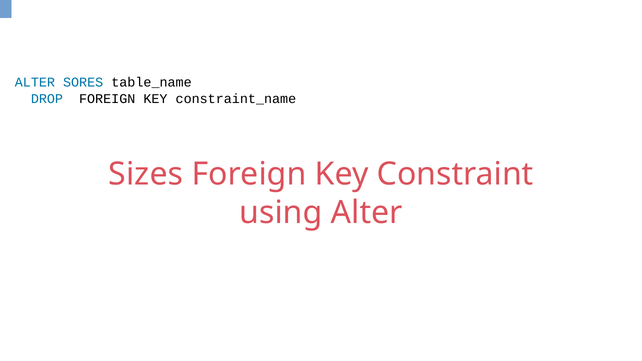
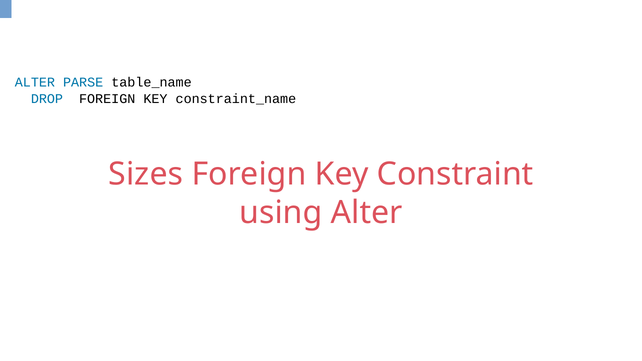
SORES: SORES -> PARSE (83, 83)
